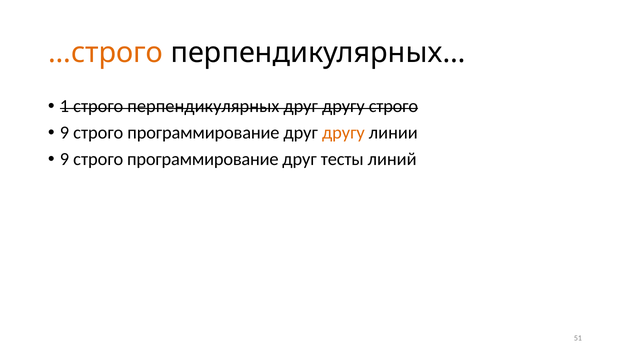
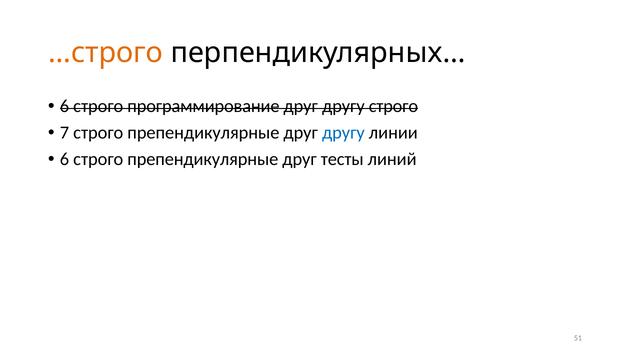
1: 1 -> 6 (64, 107)
перпендикулярных: перпендикулярных -> программирование (203, 107)
9: 9 -> 7 (64, 133)
программирование: программирование -> препендикулярные (203, 133)
другу colour: orange -> blue (343, 133)
9: 9 -> 6 (64, 159)
программирование: программирование -> препендикулярные (203, 159)
